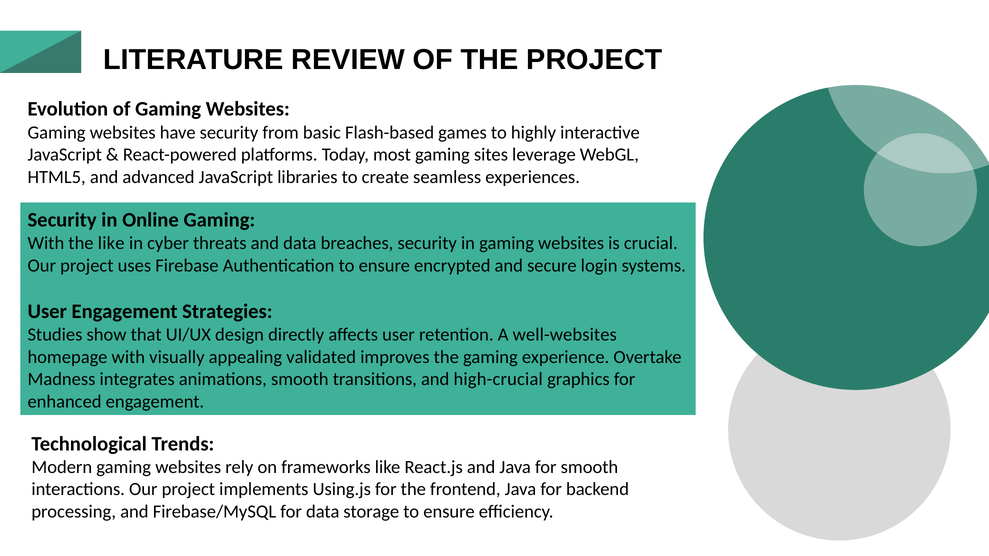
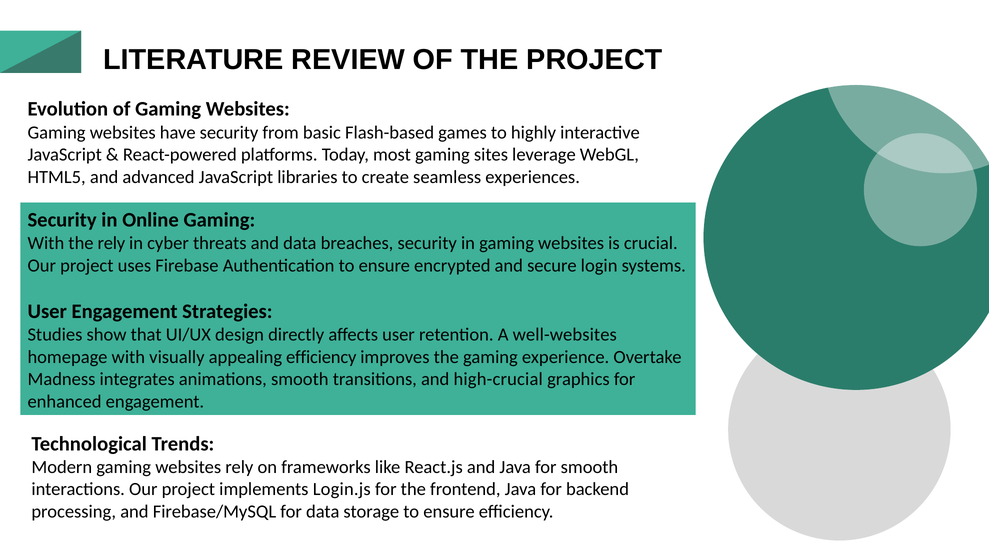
the like: like -> rely (111, 243)
appealing validated: validated -> efficiency (321, 357)
Using.js: Using.js -> Login.js (342, 490)
